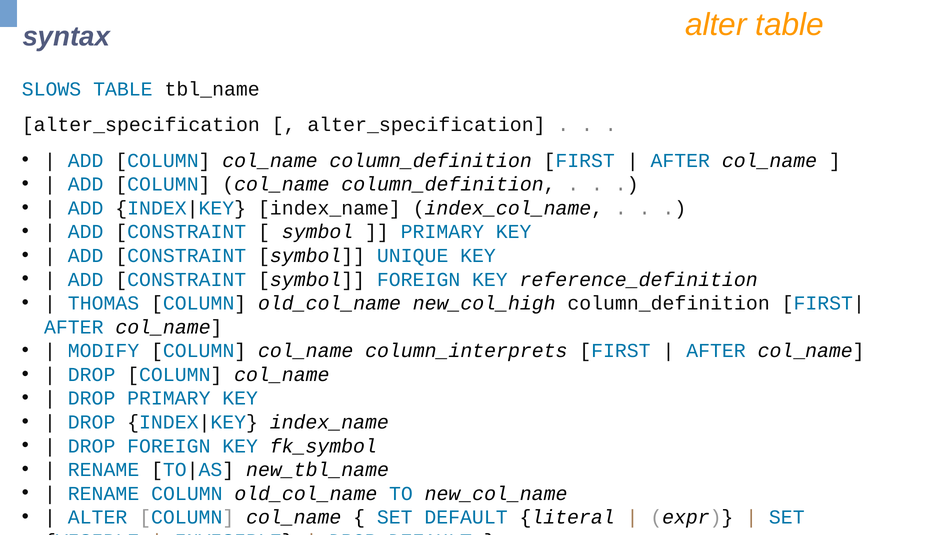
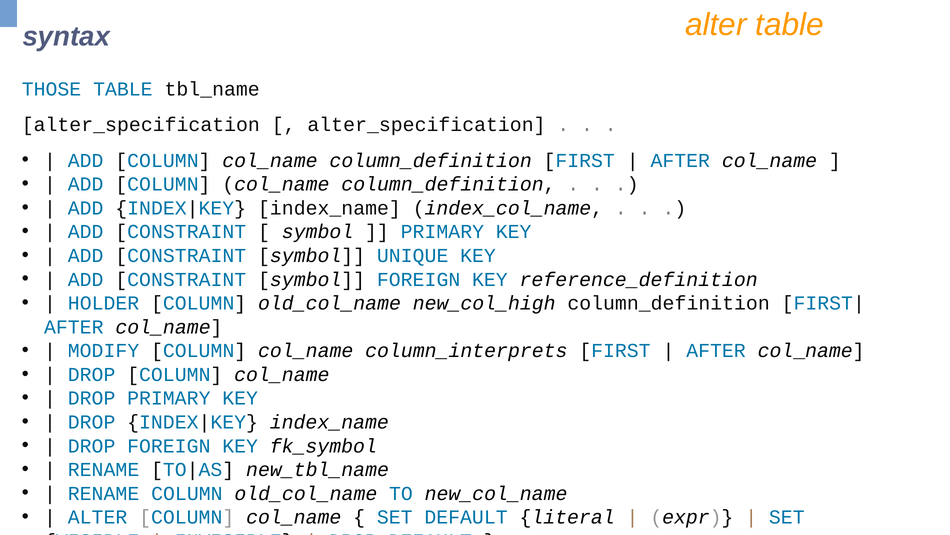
SLOWS: SLOWS -> THOSE (52, 89)
THOMAS: THOMAS -> HOLDER (104, 303)
